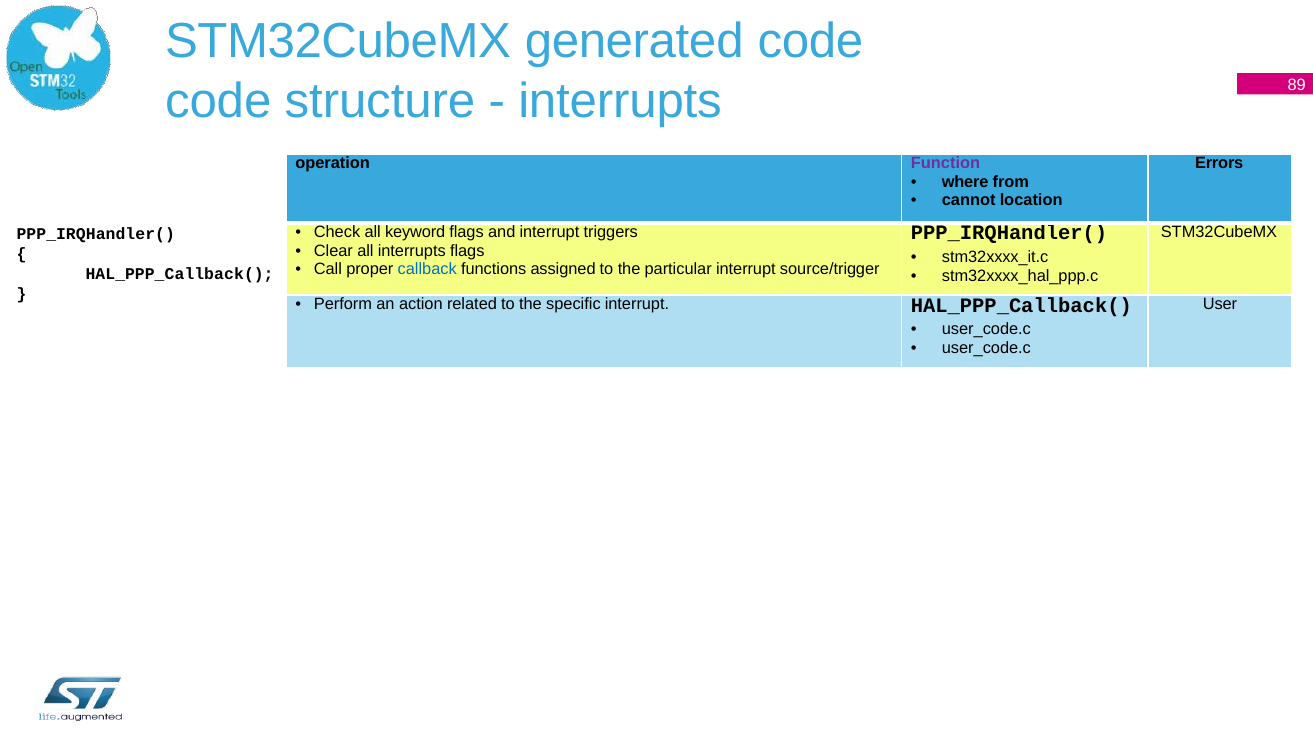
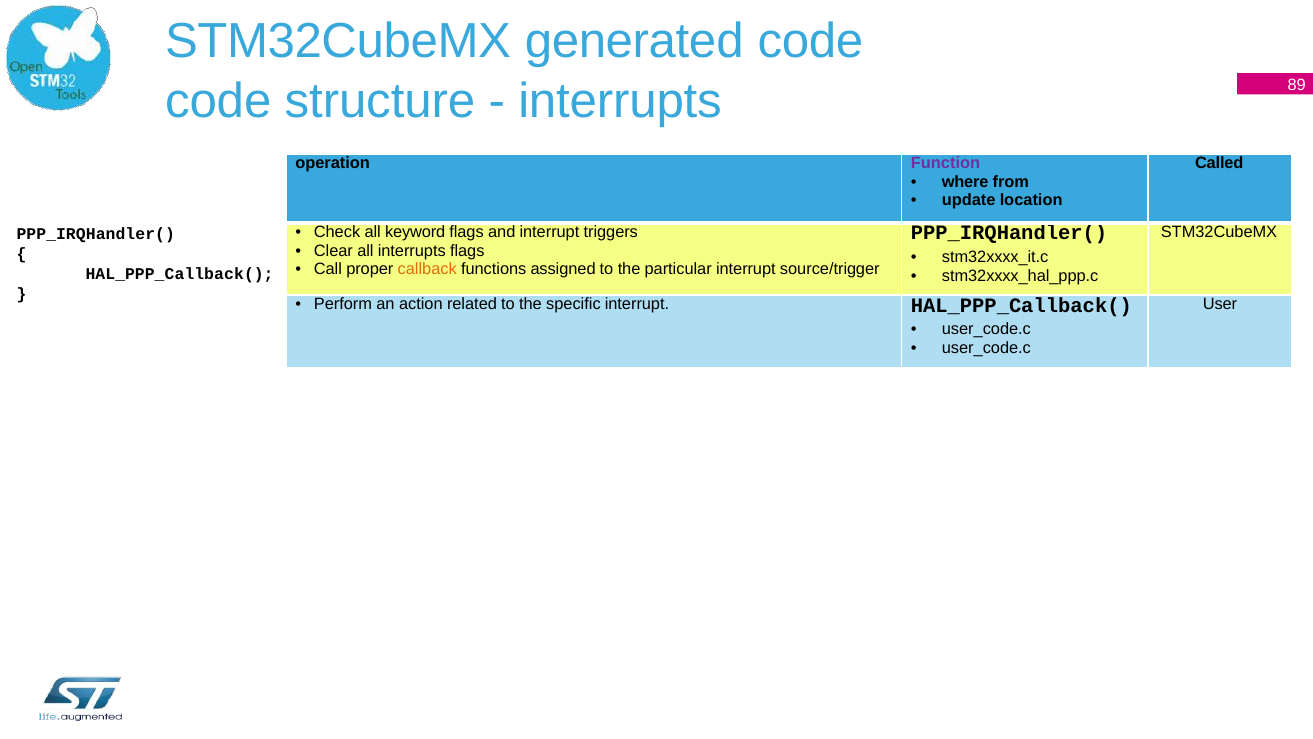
Errors: Errors -> Called (1219, 164)
cannot: cannot -> update (969, 200)
callback colour: blue -> orange (427, 270)
